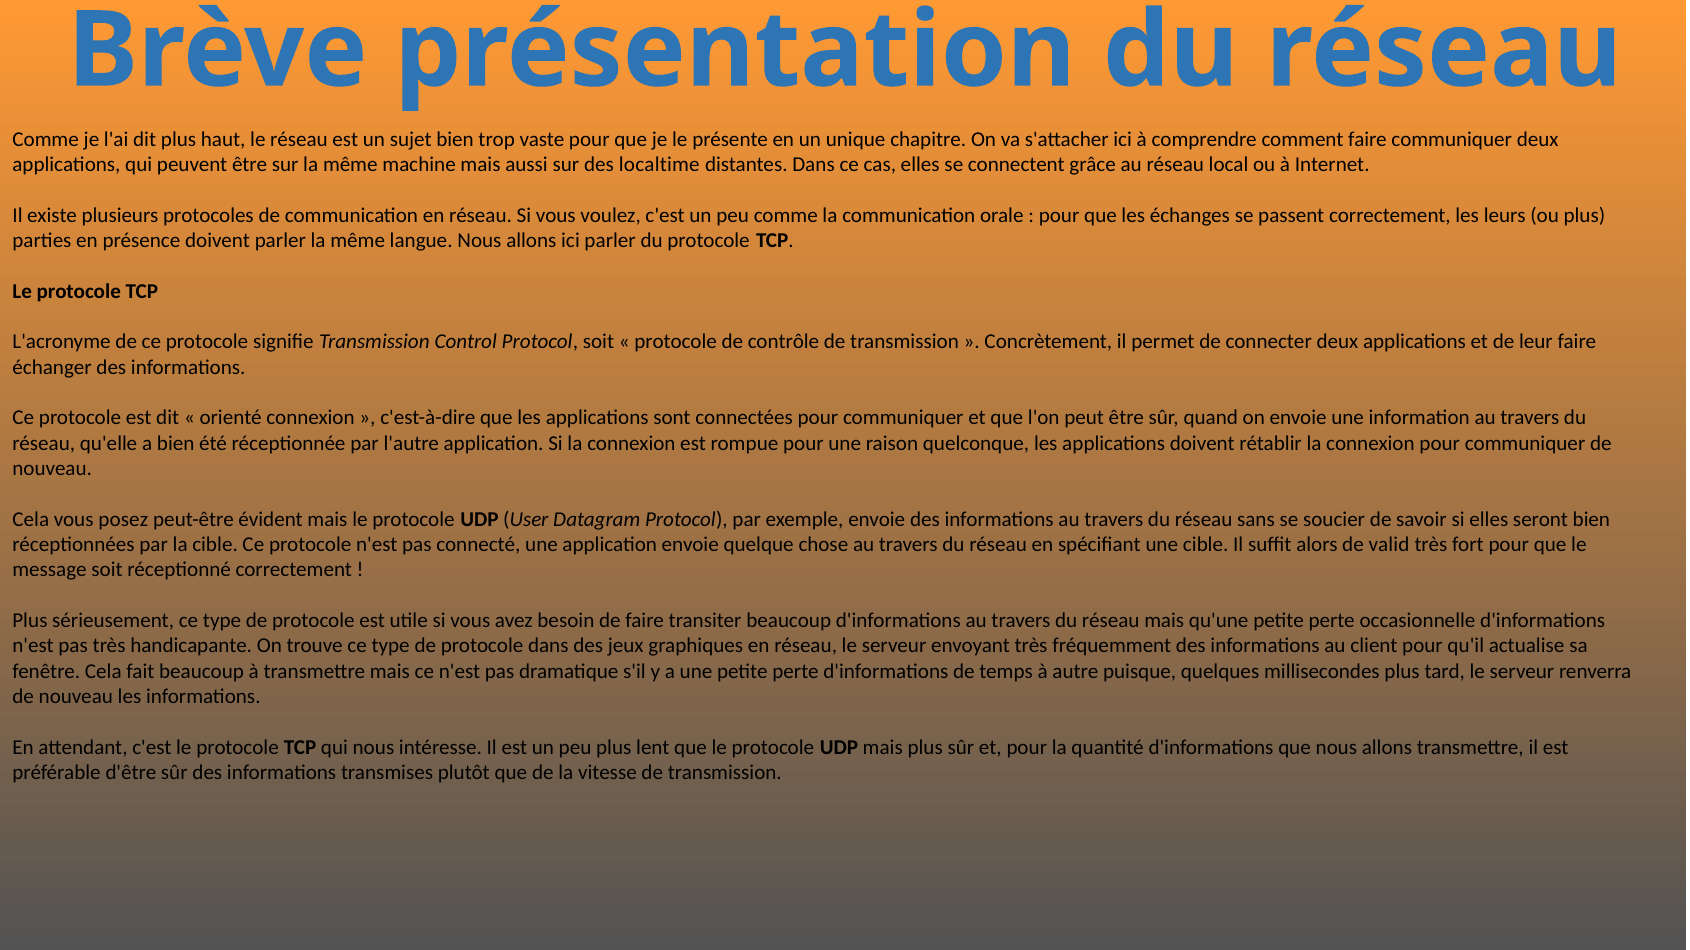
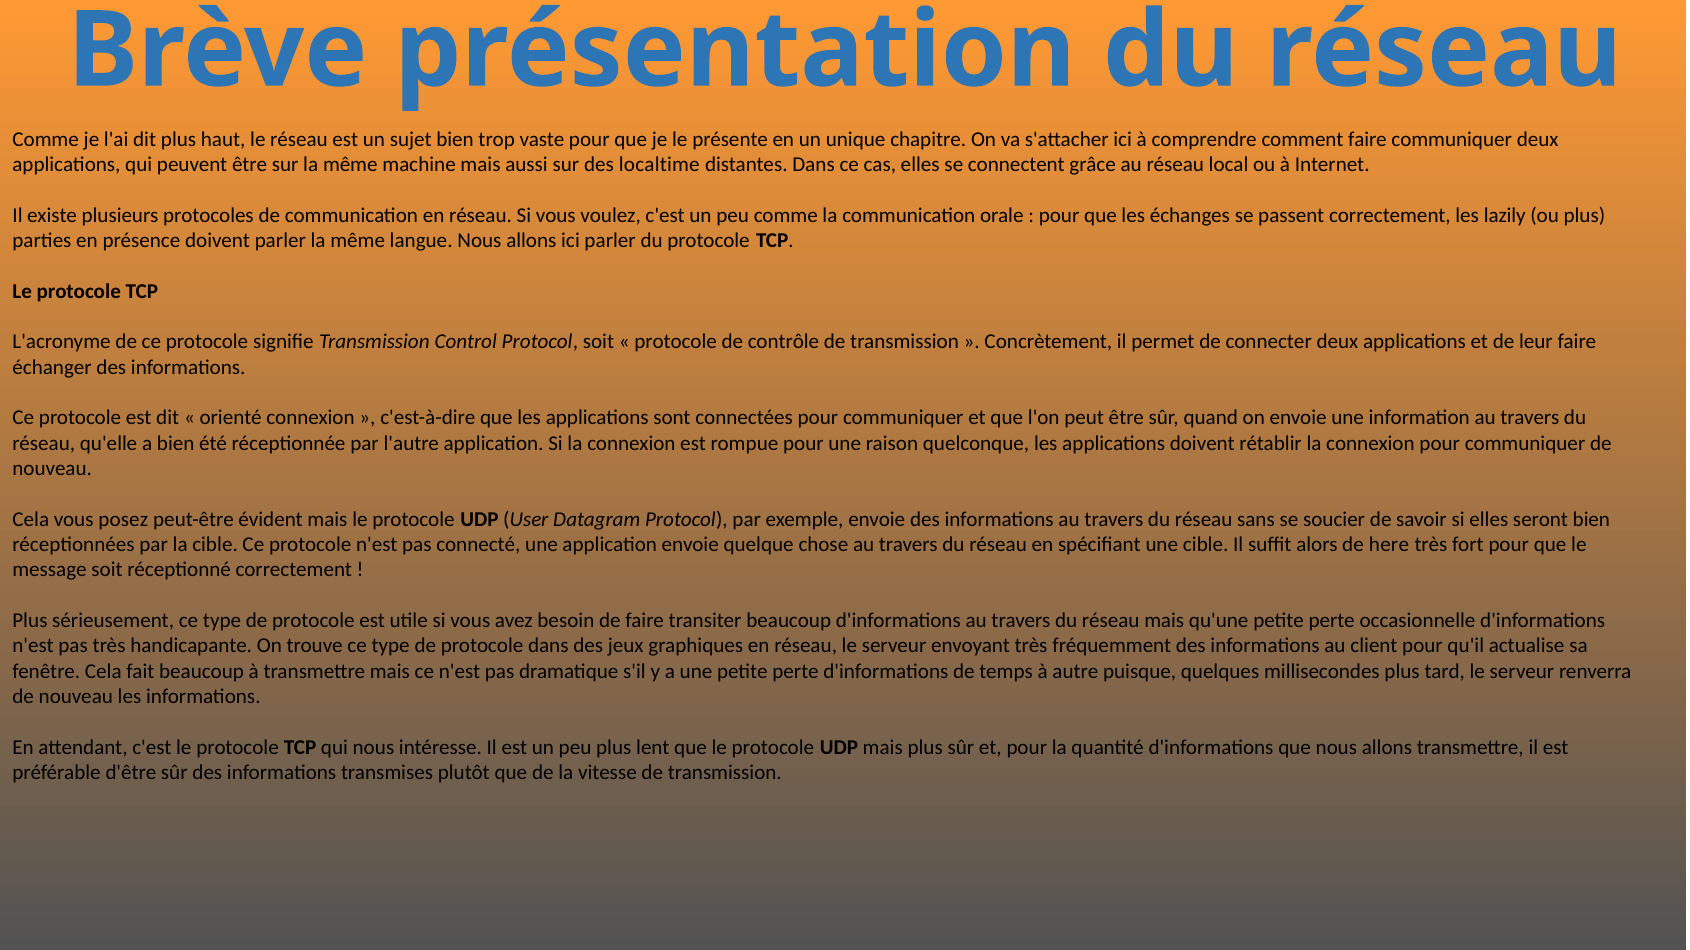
leurs: leurs -> lazily (1505, 215)
valid: valid -> here (1389, 545)
